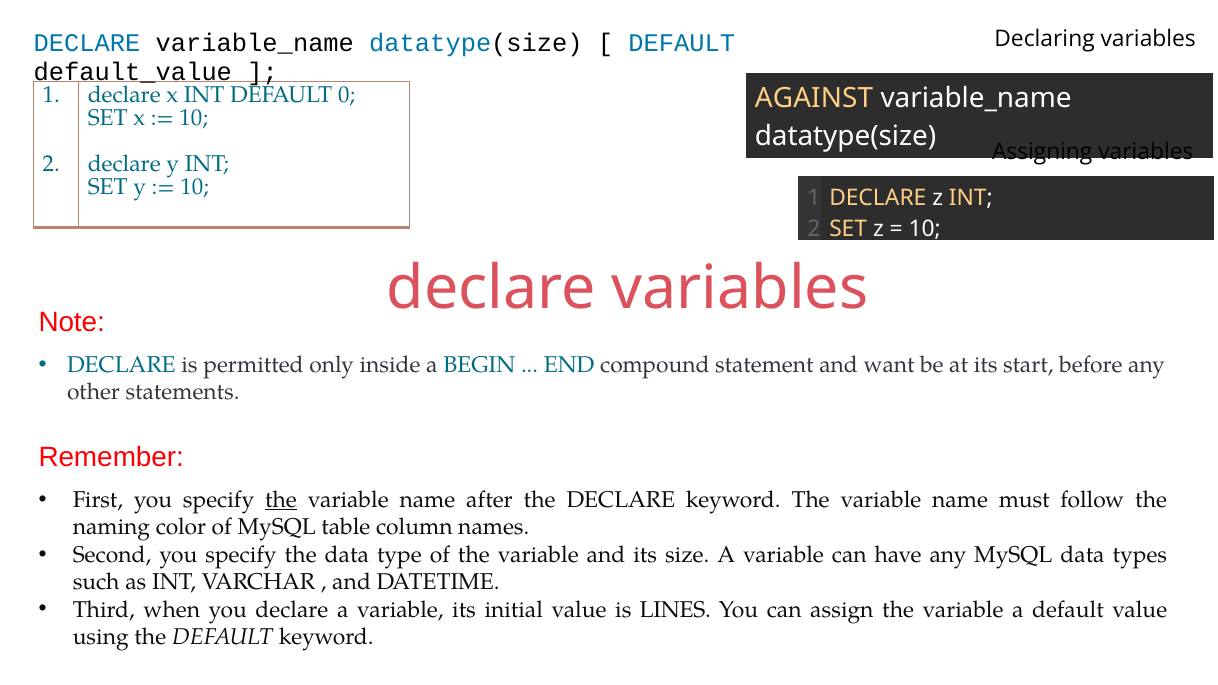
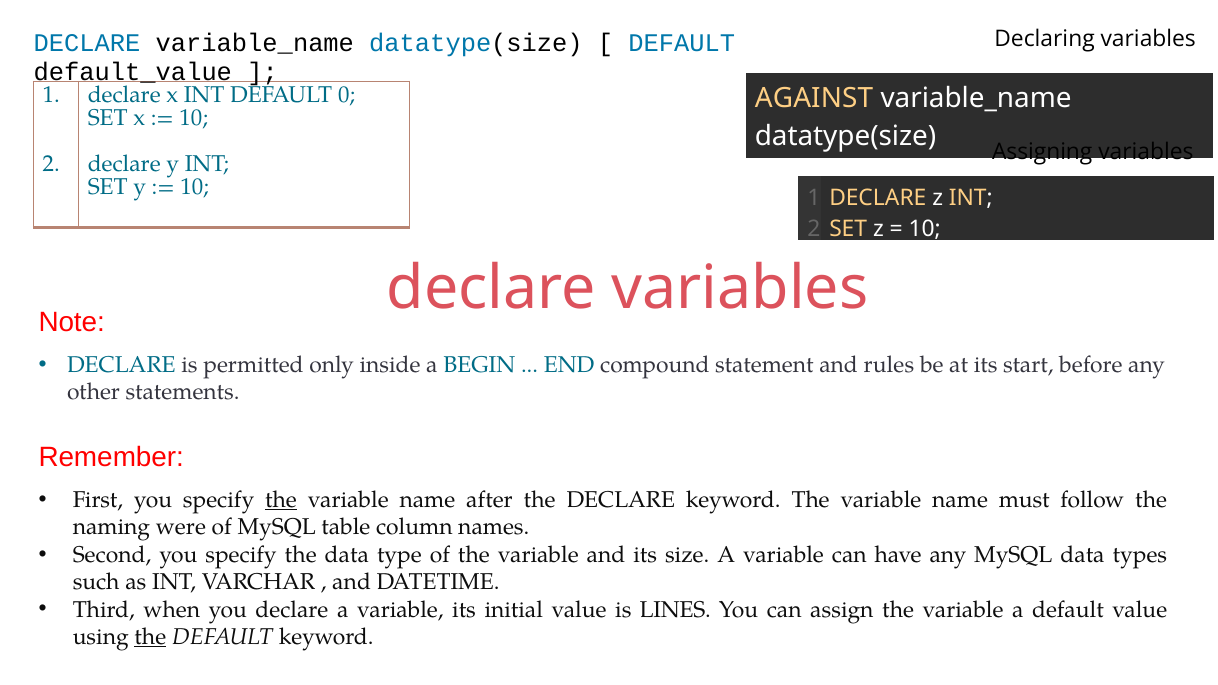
want: want -> rules (889, 365)
color: color -> were (181, 527)
the underline: none -> present (150, 637)
